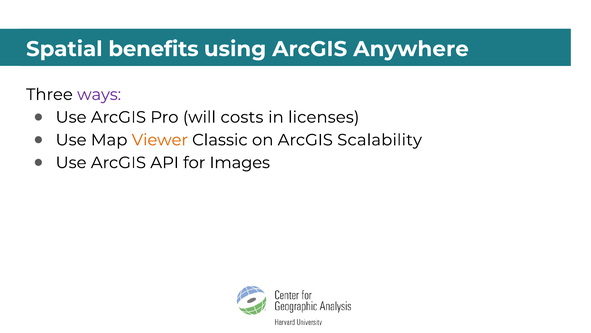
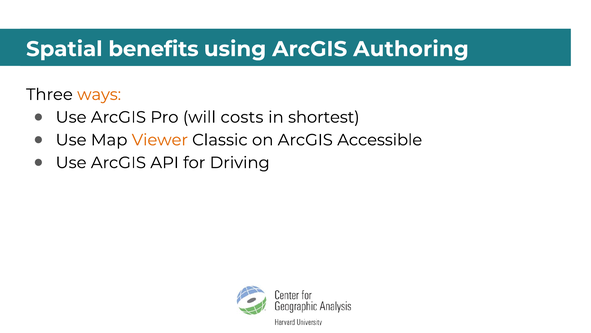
Anywhere: Anywhere -> Authoring (411, 49)
ways colour: purple -> orange (99, 94)
licenses: licenses -> shortest (324, 117)
Scalability: Scalability -> Accessible (380, 140)
Images: Images -> Driving (240, 162)
